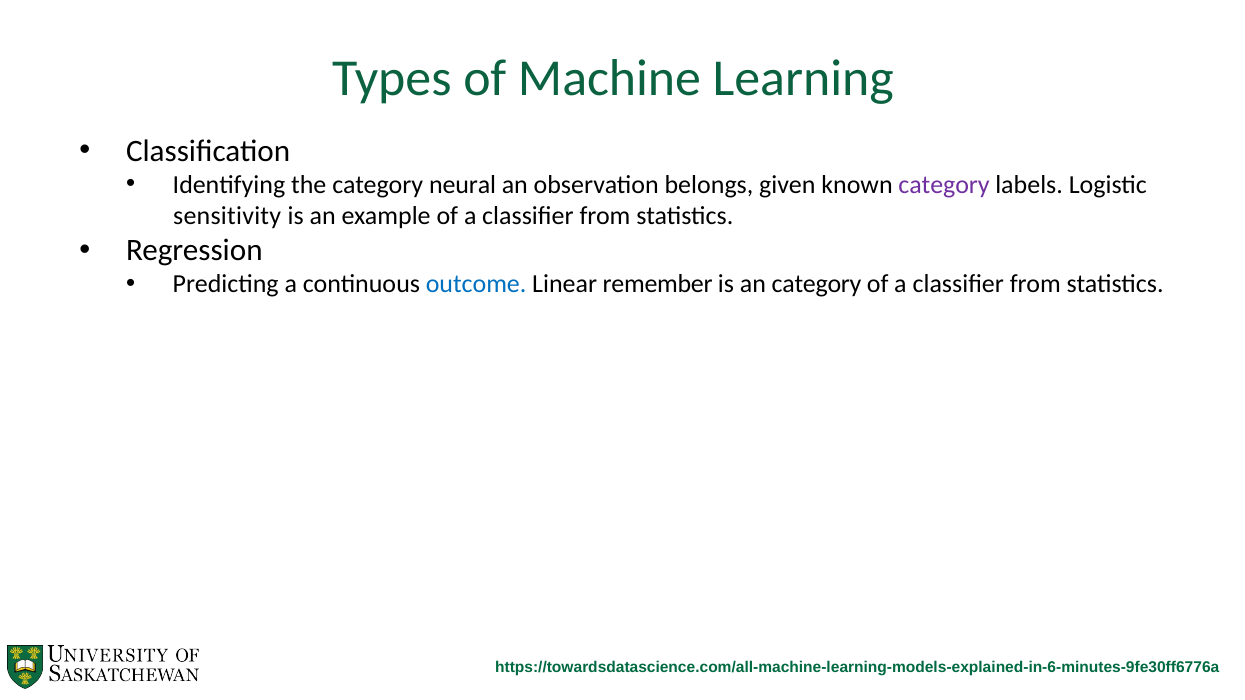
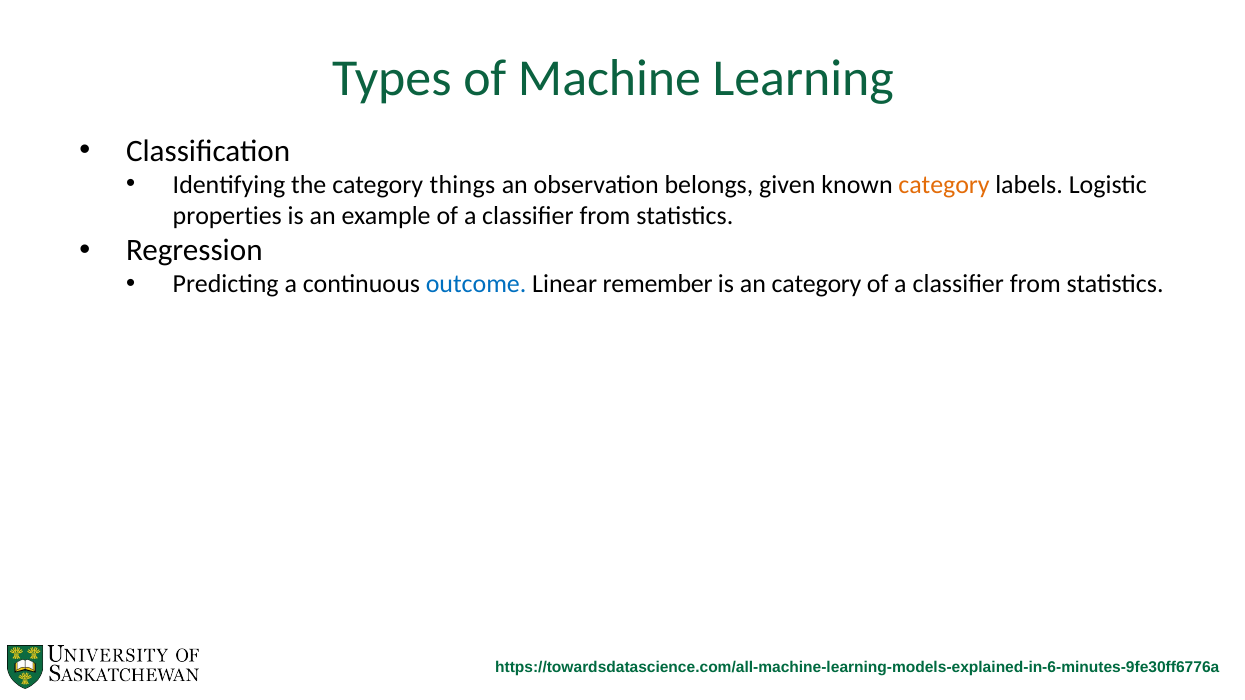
neural: neural -> things (462, 185)
category colour: purple -> orange (944, 185)
sensitivity: sensitivity -> properties (227, 216)
